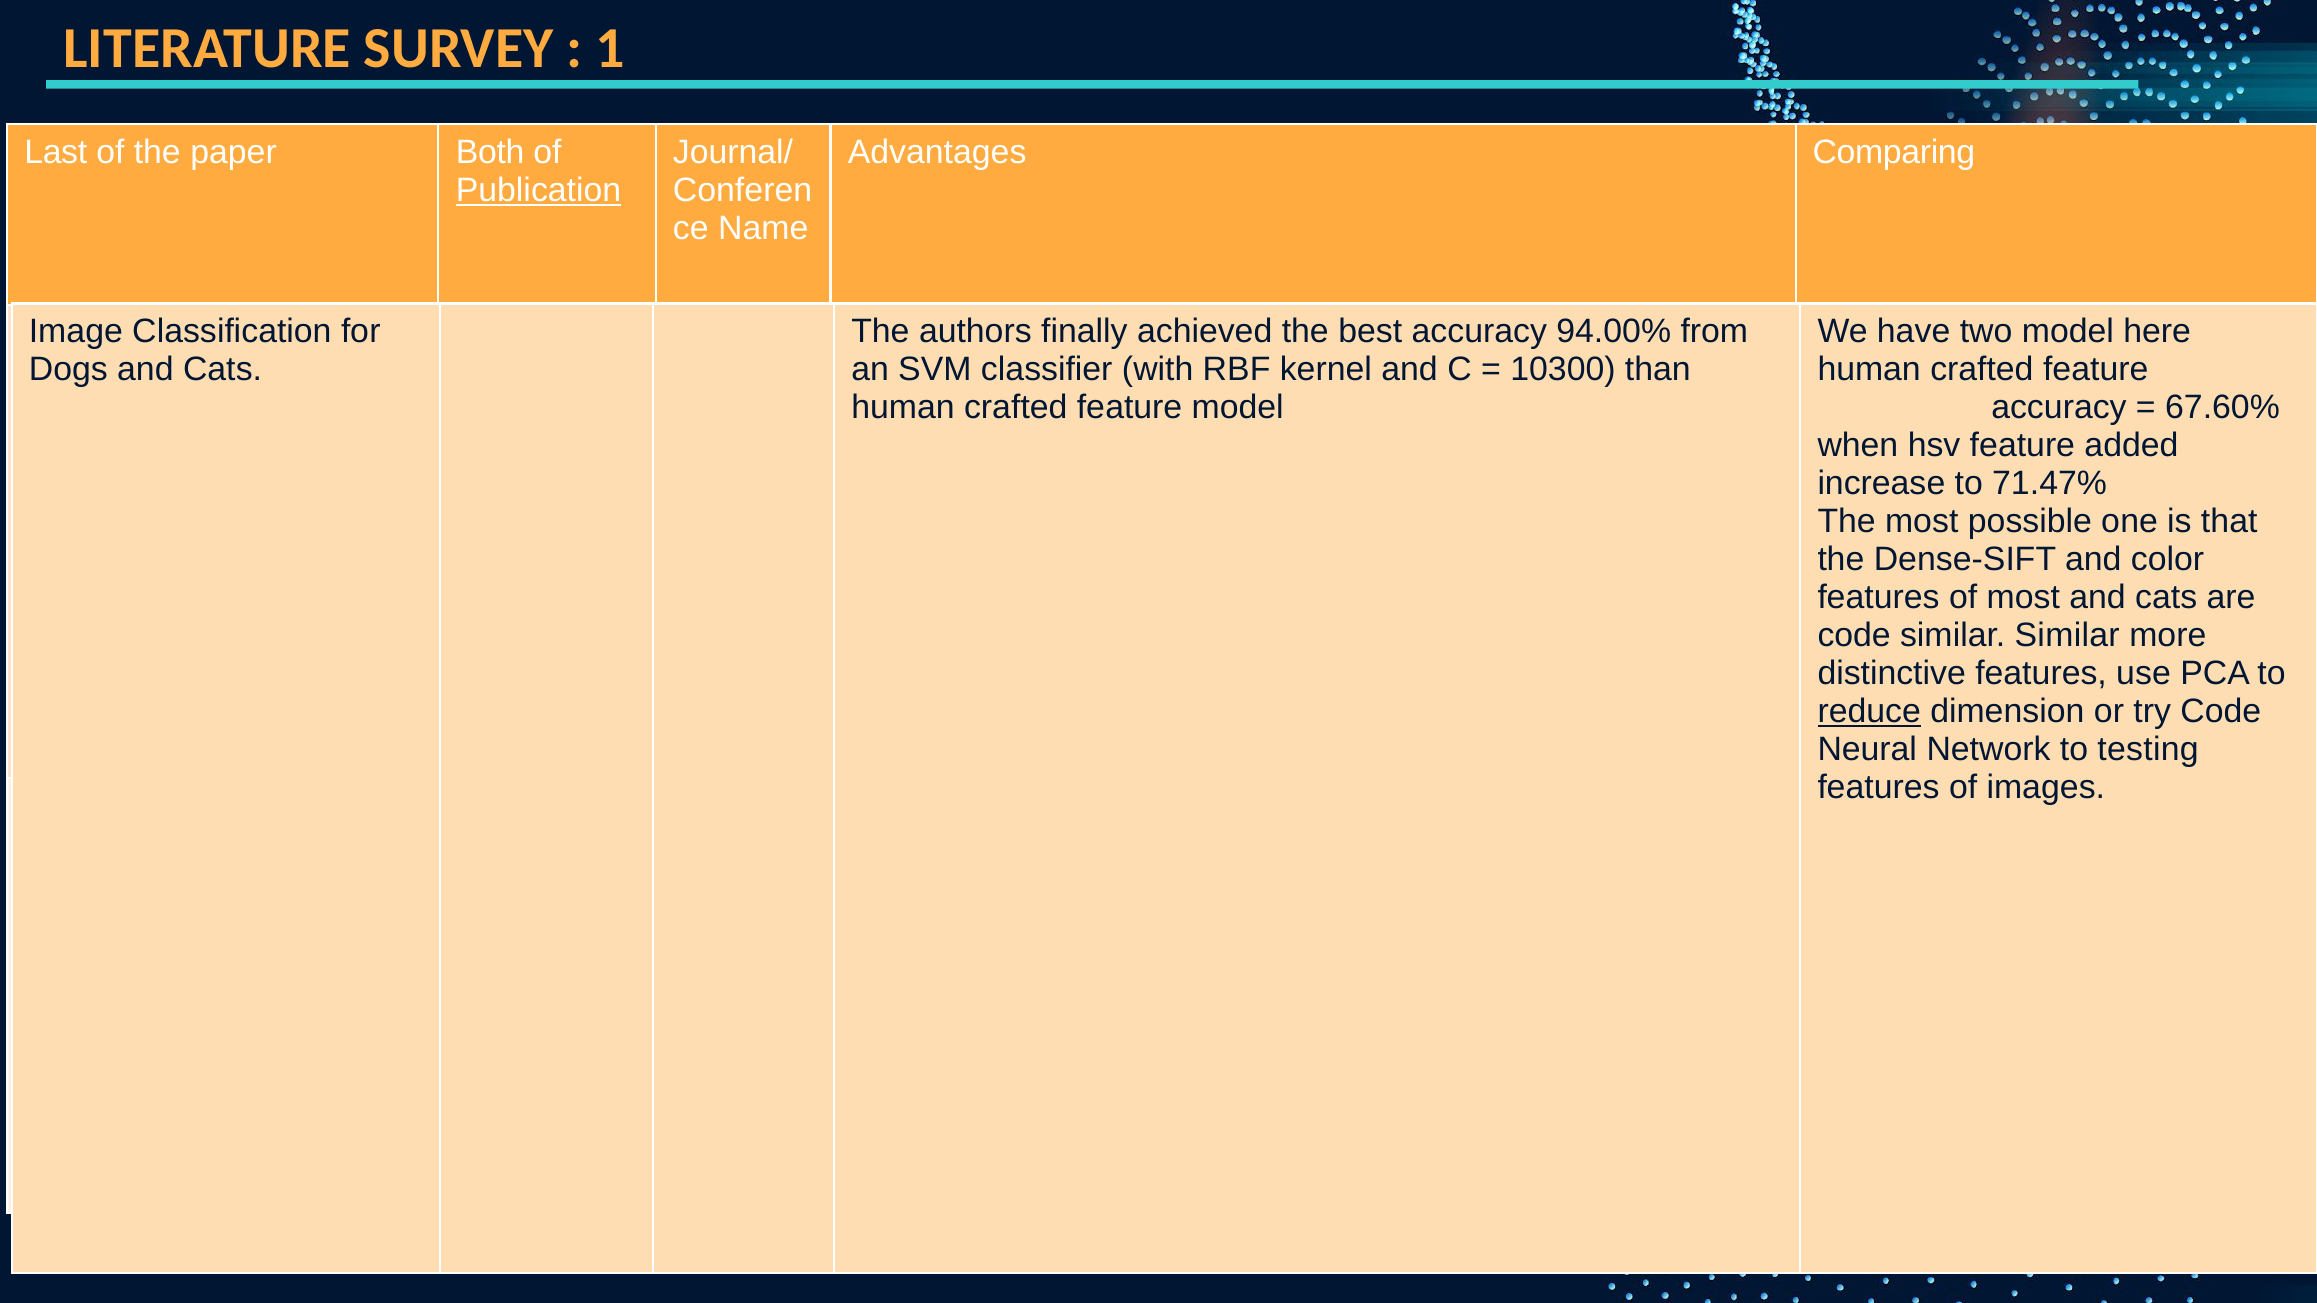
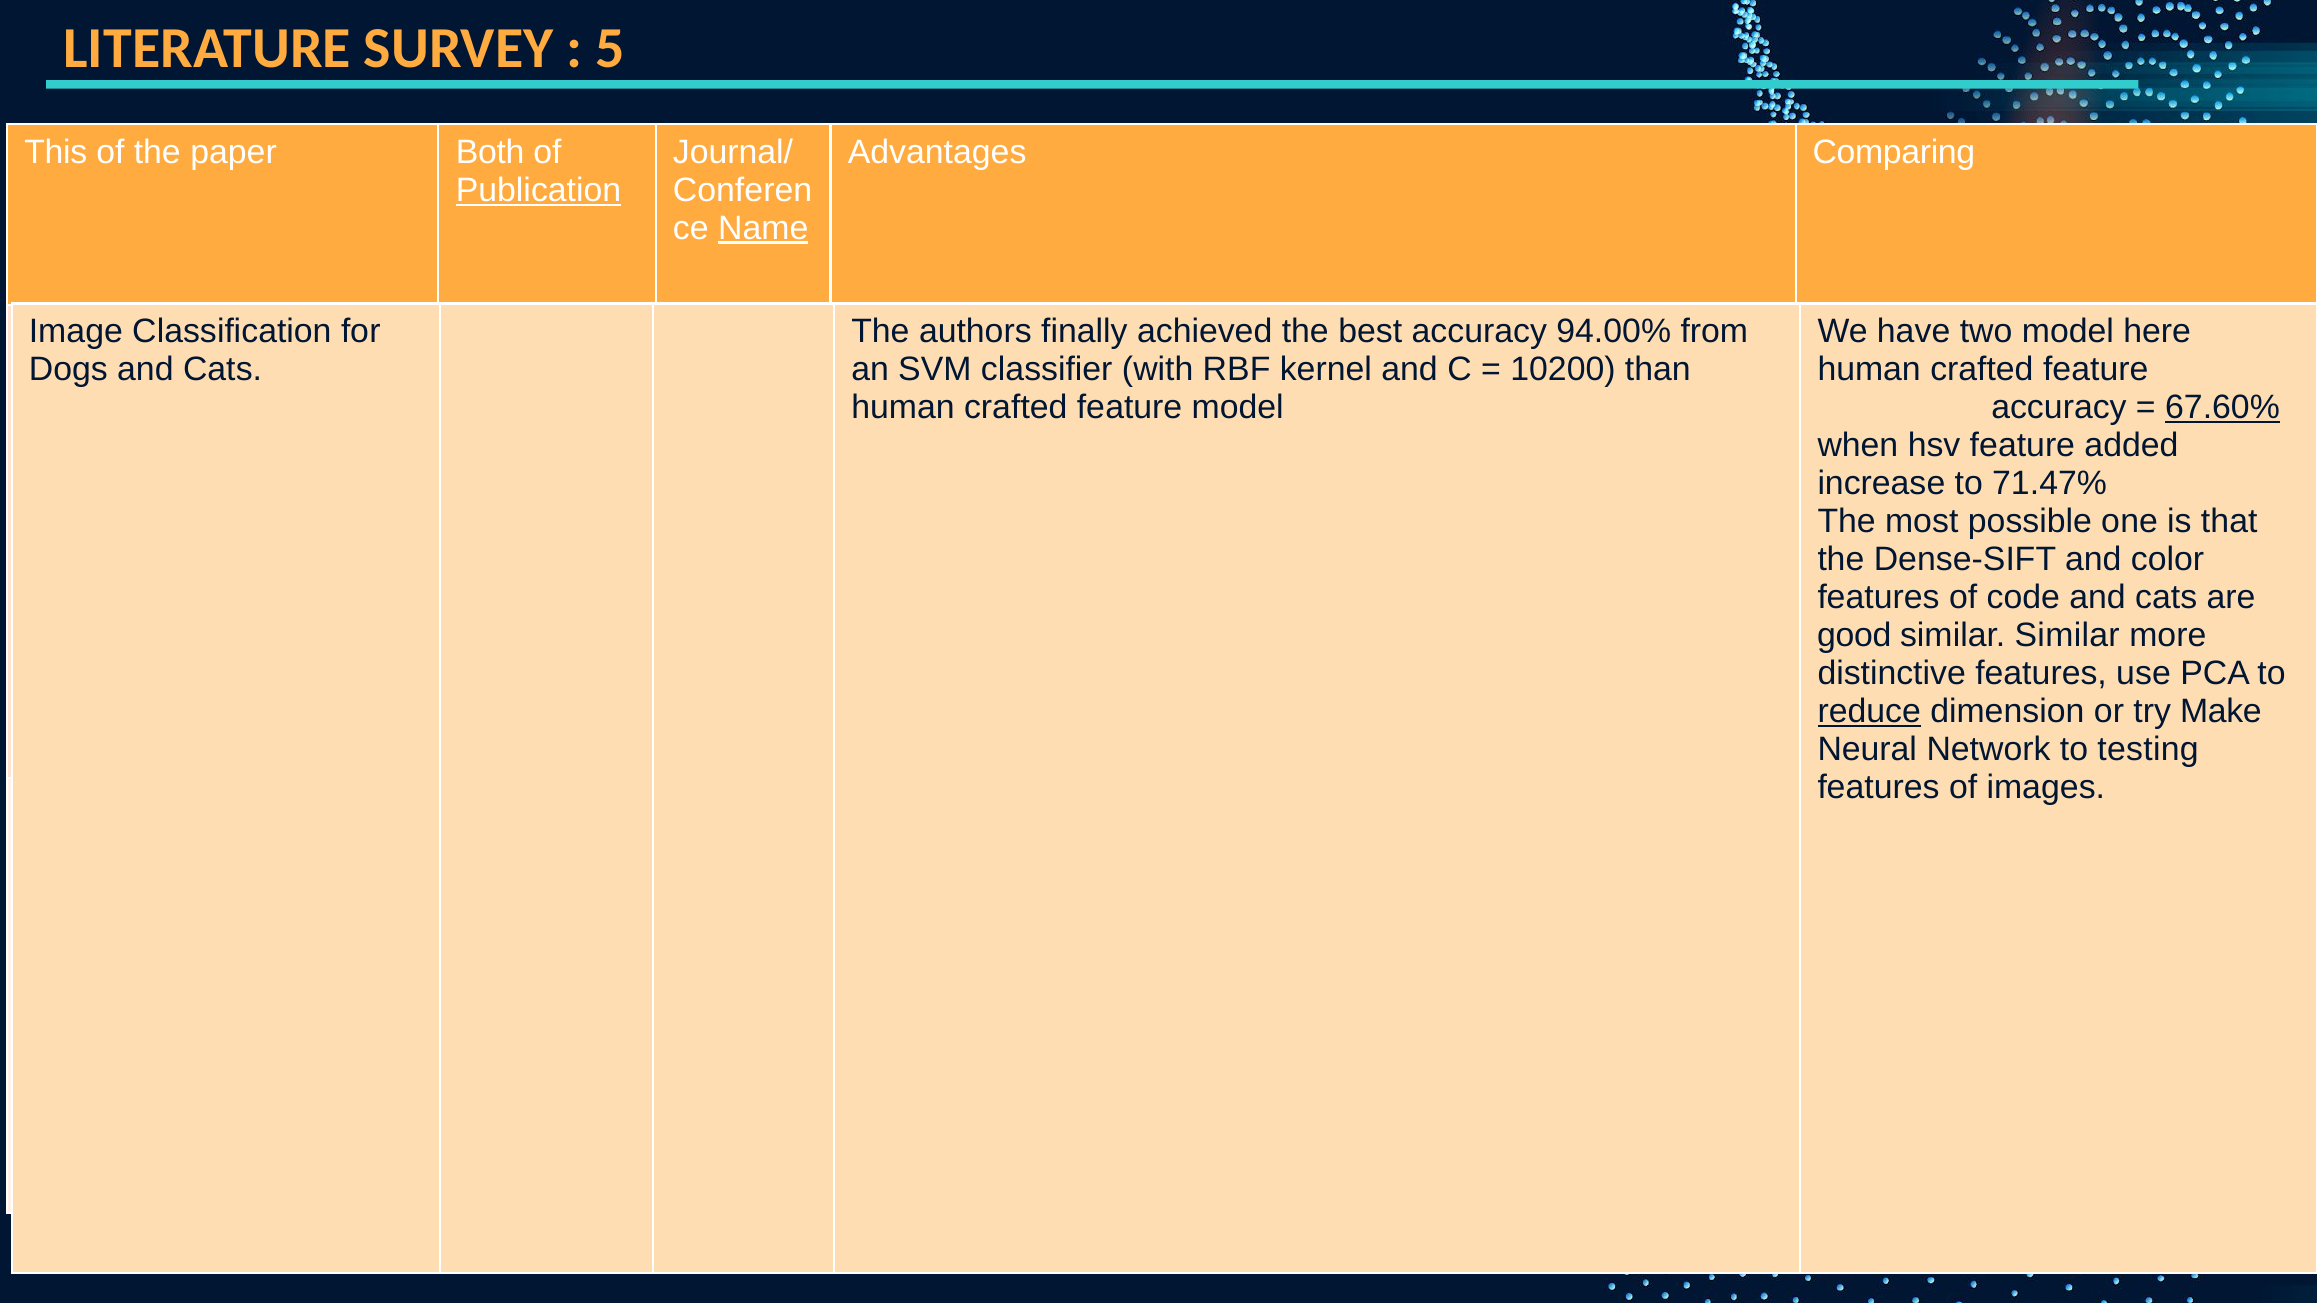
1: 1 -> 5 (610, 48)
Last: Last -> This (56, 152)
Name underline: none -> present (763, 228)
10300: 10300 -> 10200 (1563, 370)
67.60% underline: none -> present (2222, 408)
of most: most -> code (2023, 598)
code: code -> good (1854, 636)
try Code: Code -> Make (2221, 712)
